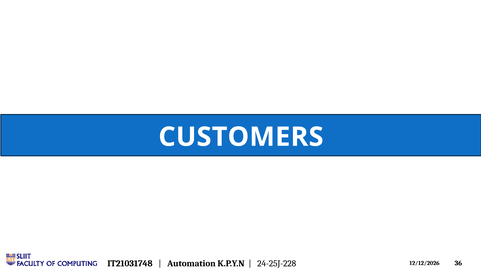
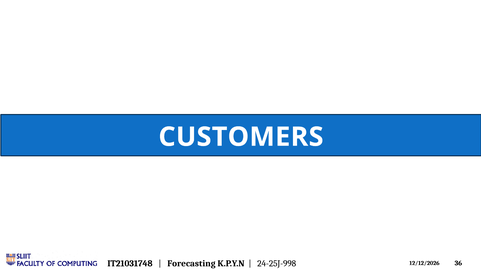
Automation: Automation -> Forecasting (191, 264)
24-25J-228: 24-25J-228 -> 24-25J-998 (277, 264)
